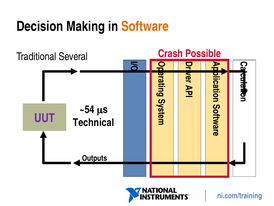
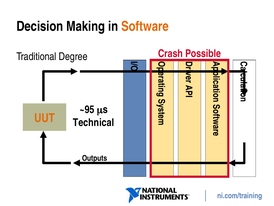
Several: Several -> Degree (73, 56)
~54: ~54 -> ~95 (87, 109)
UUT colour: purple -> orange (45, 118)
